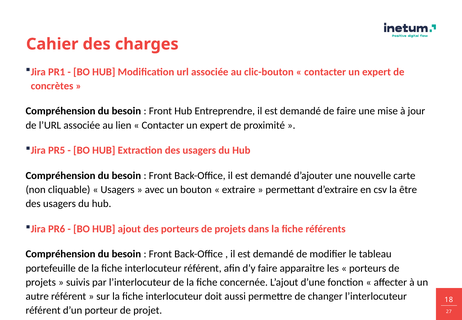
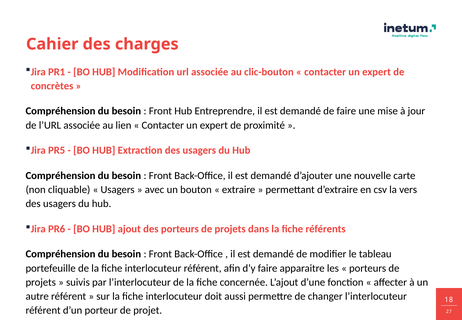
être: être -> vers (408, 190)
